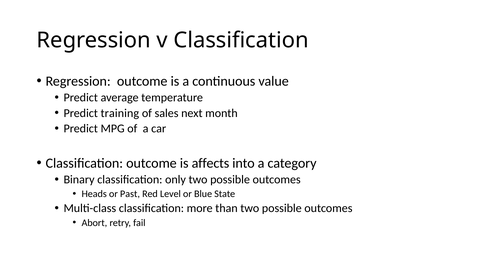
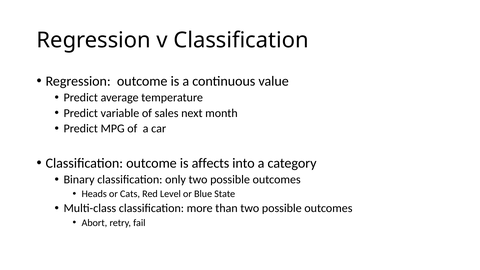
training: training -> variable (120, 113)
Past: Past -> Cats (130, 194)
